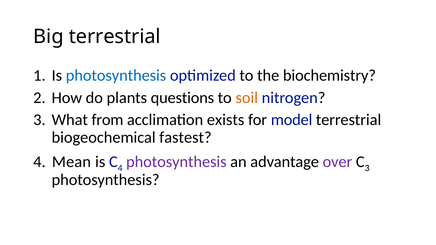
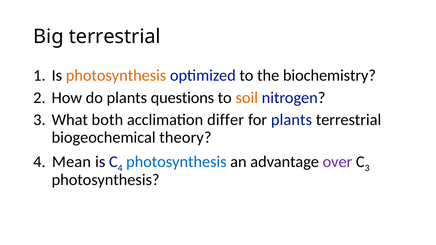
photosynthesis colour: blue -> orange (116, 76)
from: from -> both (107, 120)
exists: exists -> differ (226, 120)
for model: model -> plants (291, 120)
fastest: fastest -> theory (185, 138)
photosynthesis colour: purple -> blue (176, 162)
